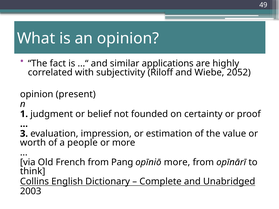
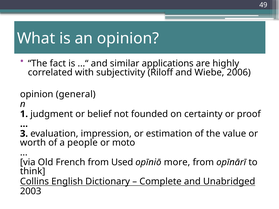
2052: 2052 -> 2006 (239, 72)
present: present -> general (76, 94)
or more: more -> moto (124, 143)
Pang: Pang -> Used (122, 162)
